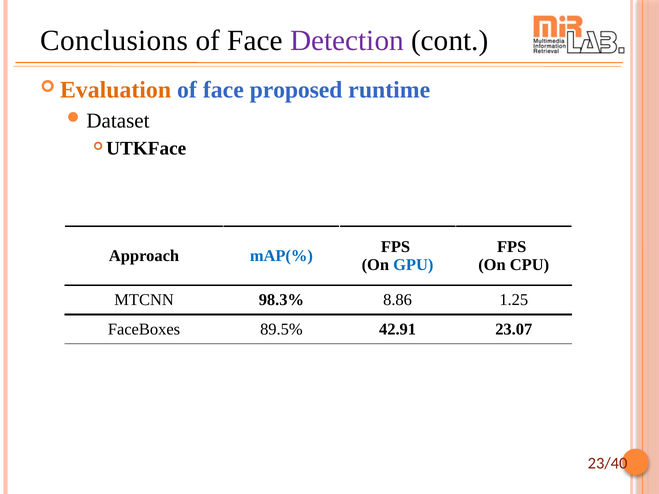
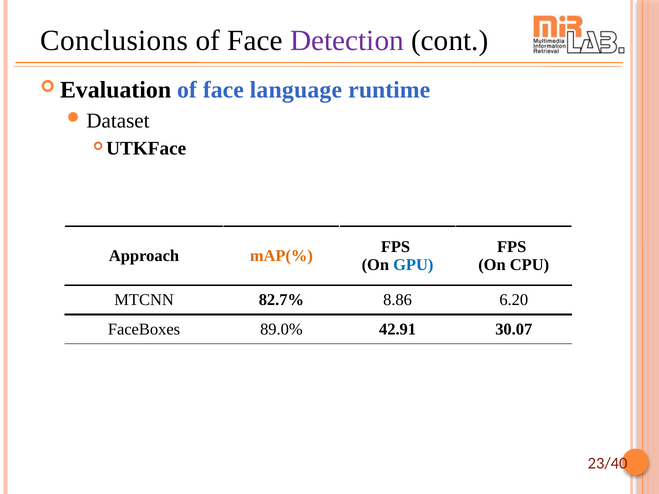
Evaluation colour: orange -> black (116, 90)
proposed: proposed -> language (296, 90)
mAP(% colour: blue -> orange (281, 256)
98.3%: 98.3% -> 82.7% (281, 300)
1.25: 1.25 -> 6.20 (514, 300)
89.5%: 89.5% -> 89.0% (281, 330)
23.07: 23.07 -> 30.07 (514, 330)
